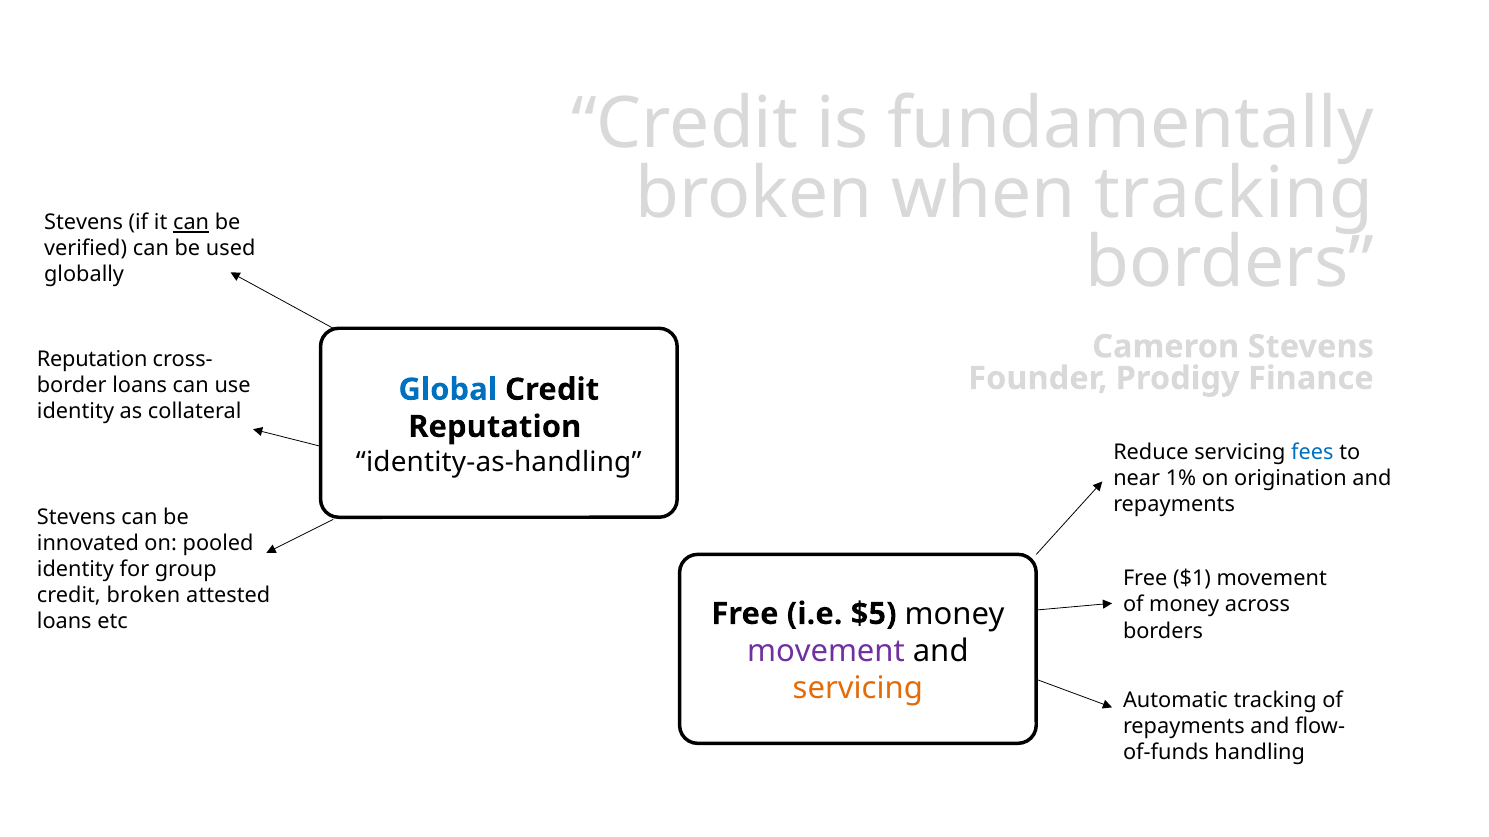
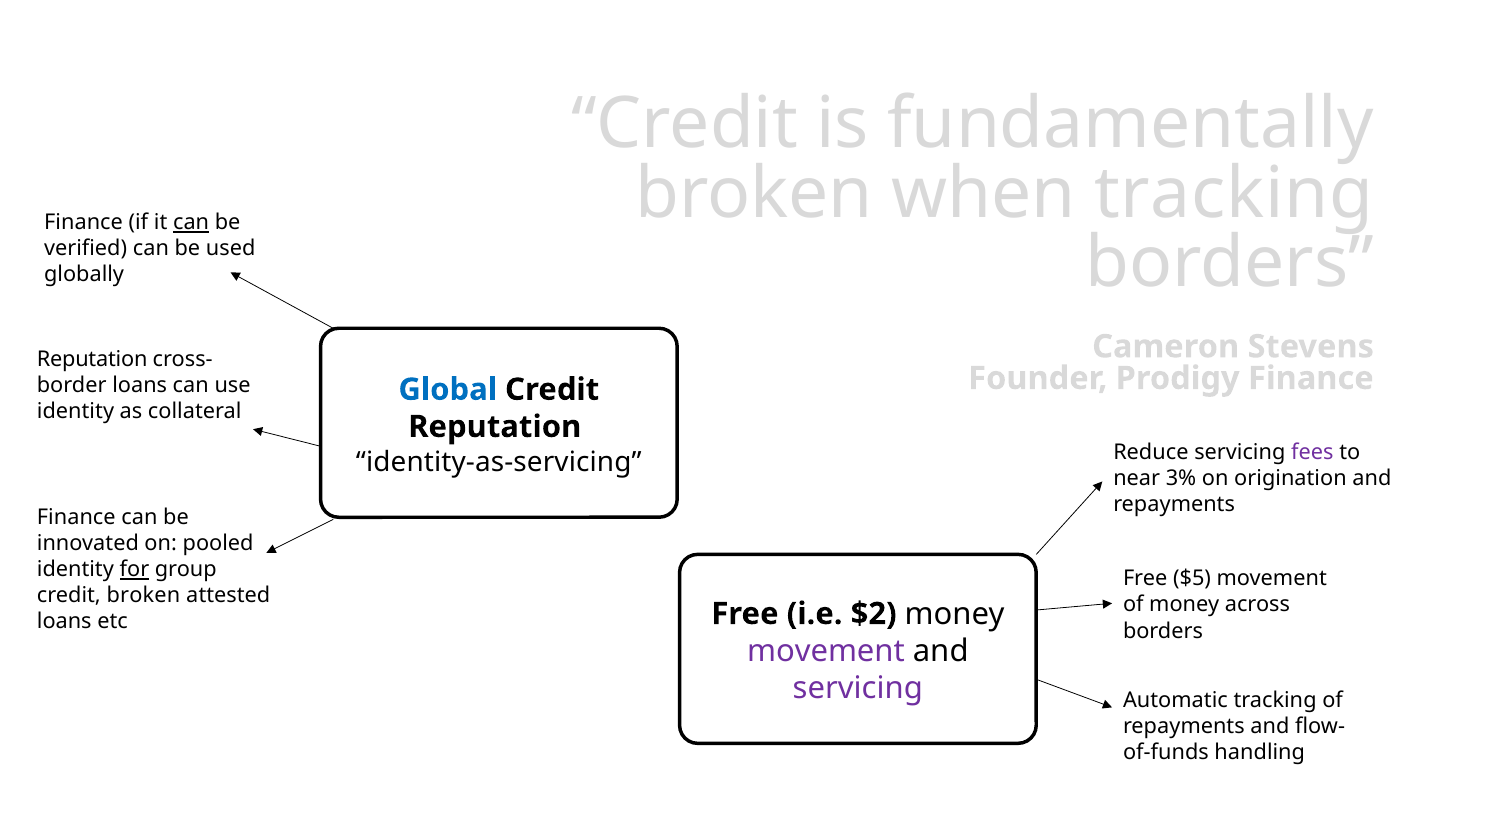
Stevens: Stevens -> Finance (84, 223)
fees colour: blue -> purple (1312, 452)
identity-as-handling: identity-as-handling -> identity-as-servicing (499, 462)
1%: 1% -> 3% (1181, 478)
Stevens: Stevens -> Finance (76, 518)
for underline: none -> present (135, 570)
$1: $1 -> $5 (1192, 579)
$5: $5 -> $2 (874, 614)
servicing colour: orange -> purple (858, 689)
